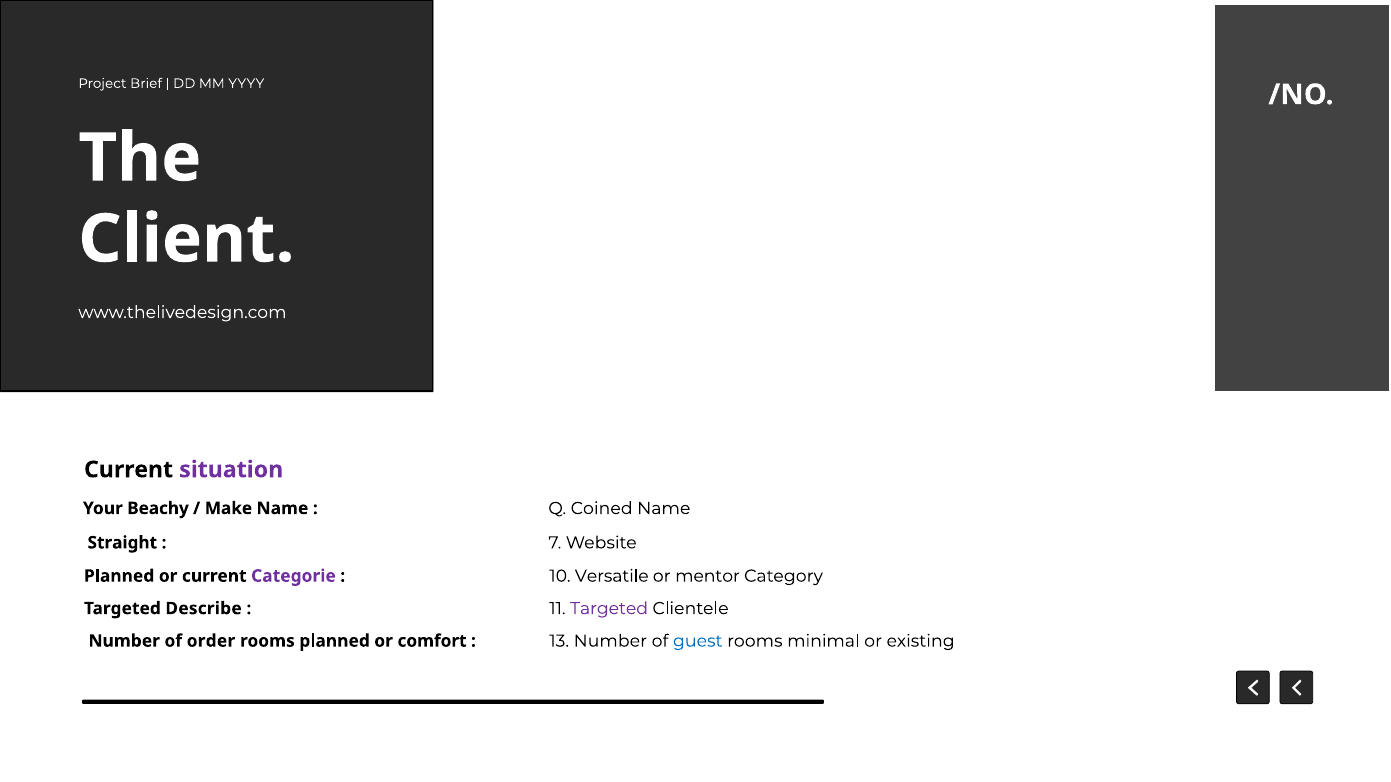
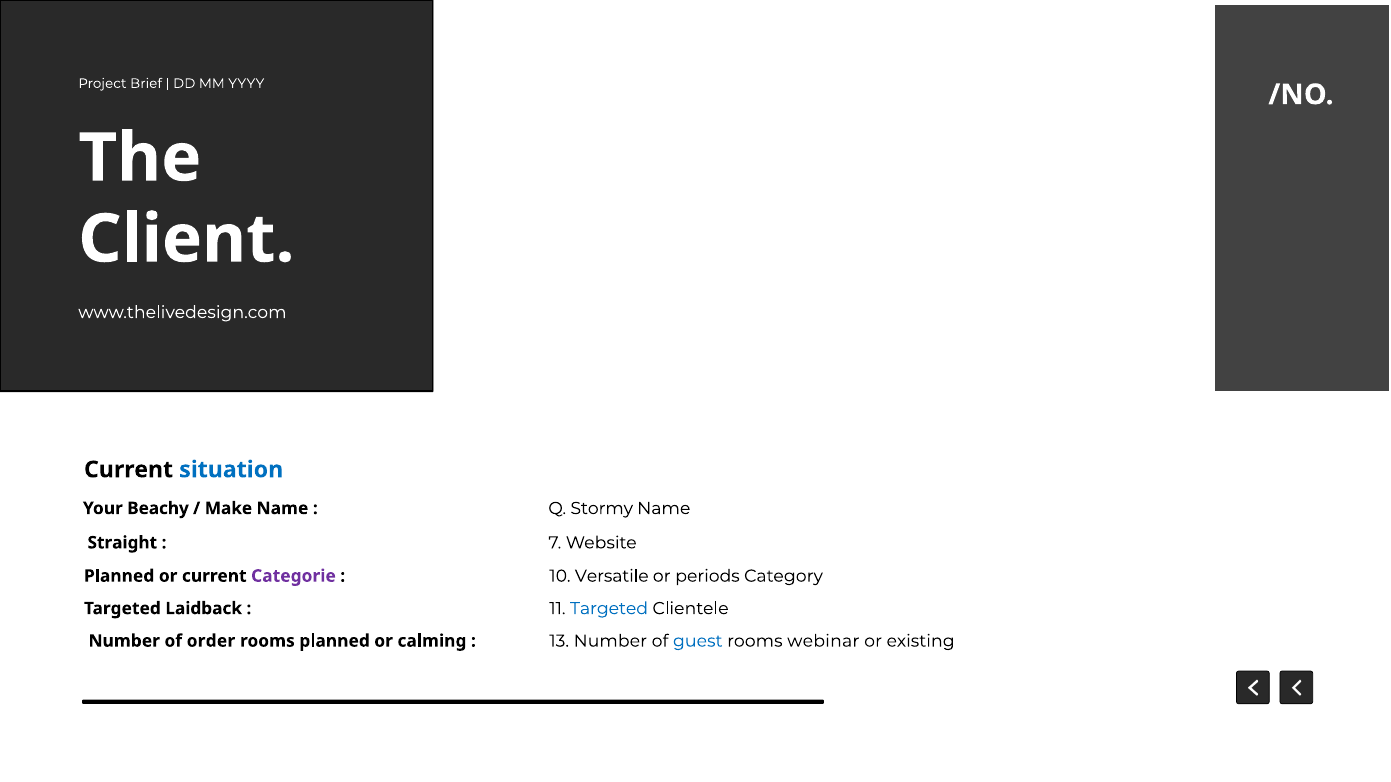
situation colour: purple -> blue (231, 470)
Coined: Coined -> Stormy (602, 509)
mentor: mentor -> periods (707, 576)
Targeted colour: purple -> blue (609, 609)
Describe: Describe -> Laidback (204, 609)
minimal: minimal -> webinar (823, 641)
comfort: comfort -> calming (432, 641)
